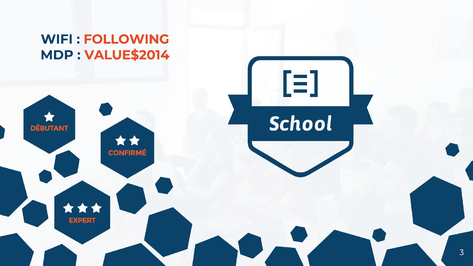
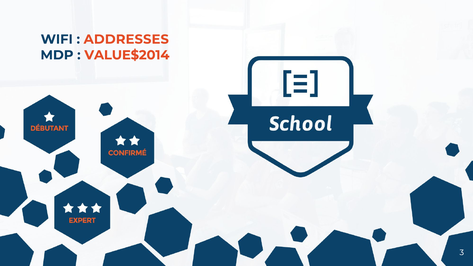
FOLLOWING: FOLLOWING -> ADDRESSES (126, 39)
